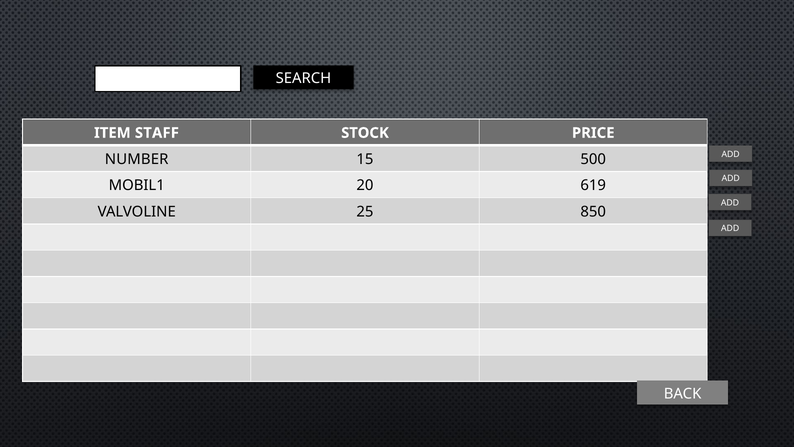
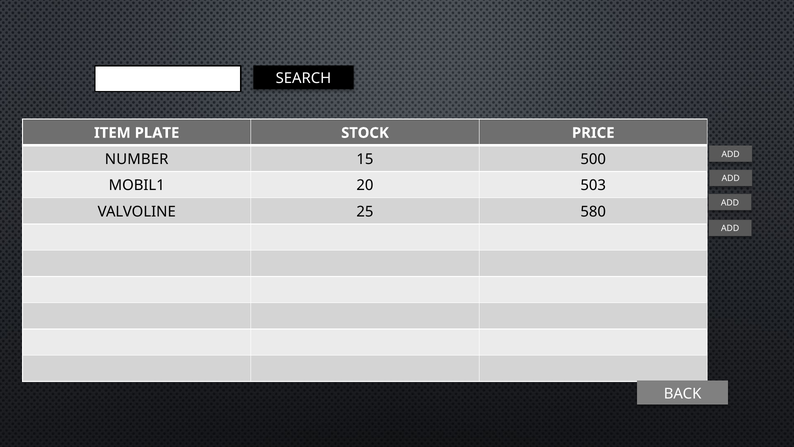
STAFF: STAFF -> PLATE (157, 133)
619: 619 -> 503 (593, 185)
850: 850 -> 580 (593, 212)
